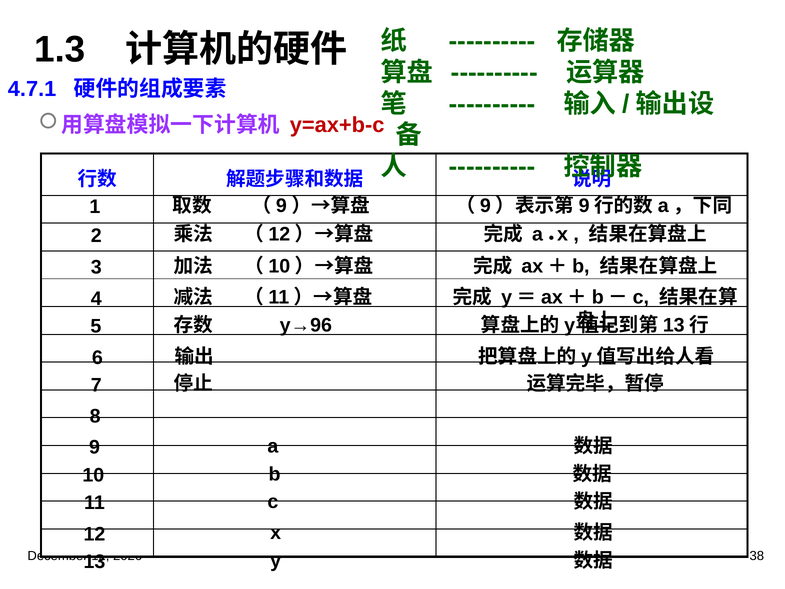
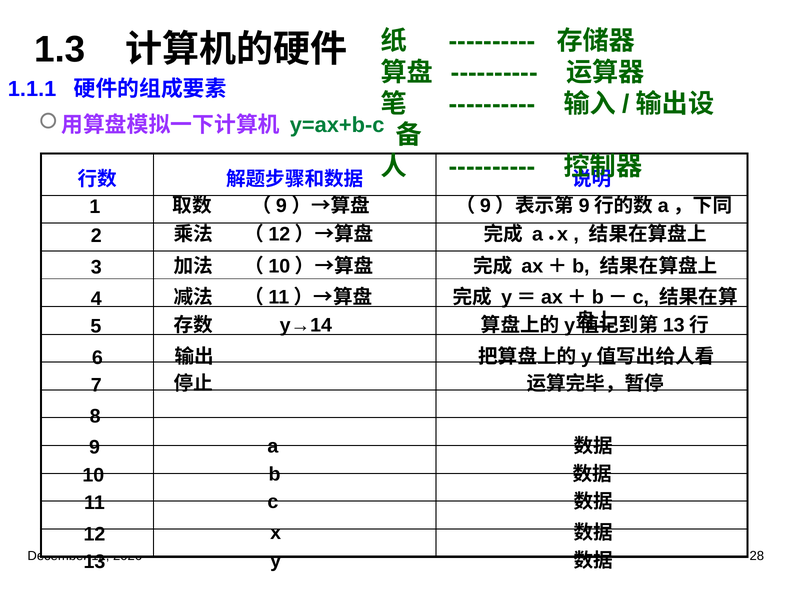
4.7.1: 4.7.1 -> 1.1.1 (32, 89)
y=ax+b-c colour: red -> green (337, 125)
y→96: y→96 -> y→14 (306, 325)
38: 38 -> 28 (757, 556)
